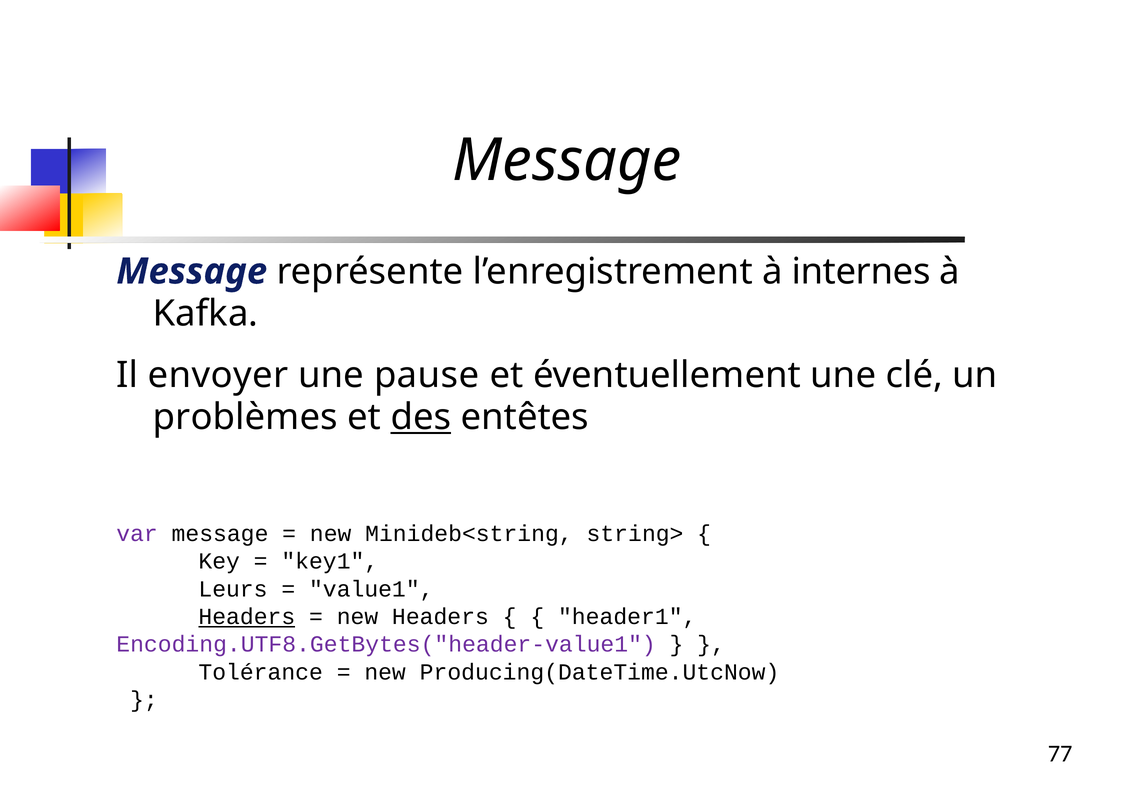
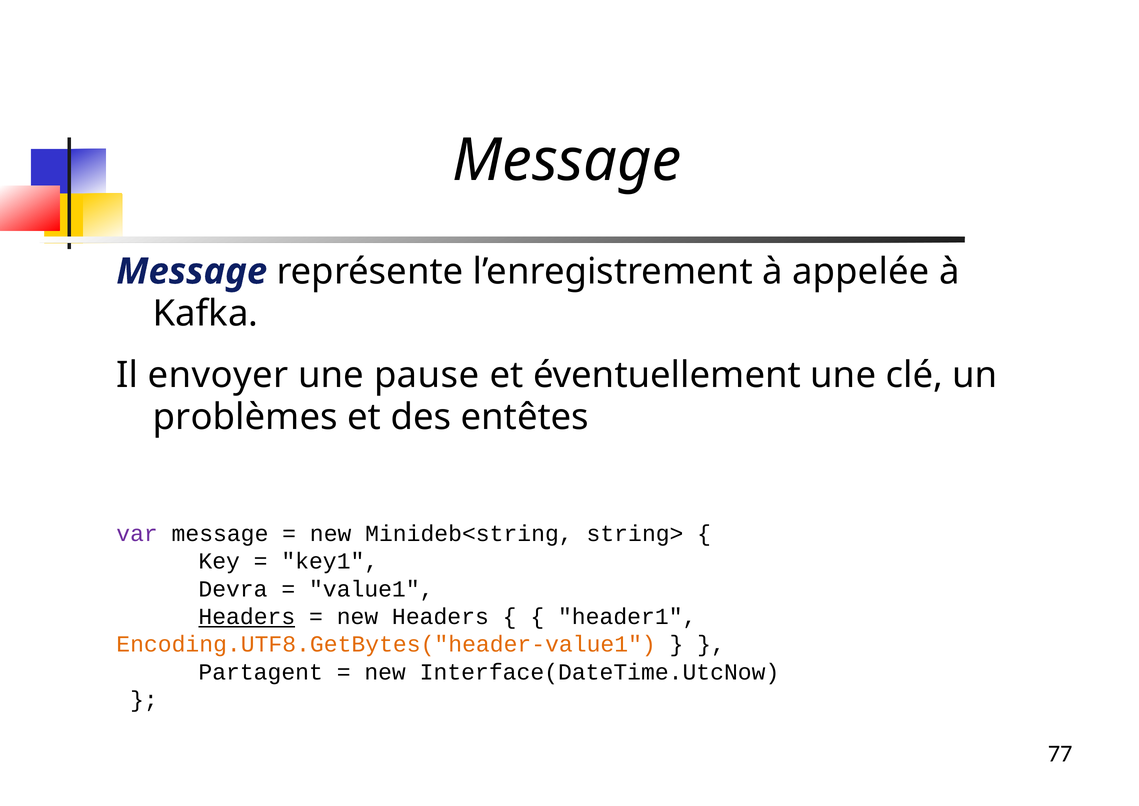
internes: internes -> appelée (861, 271)
des underline: present -> none (421, 417)
Leurs: Leurs -> Devra (233, 589)
Encoding.UTF8.GetBytes("header-value1 colour: purple -> orange (386, 644)
Tolérance: Tolérance -> Partagent (261, 671)
Producing(DateTime.UtcNow: Producing(DateTime.UtcNow -> Interface(DateTime.UtcNow (600, 671)
